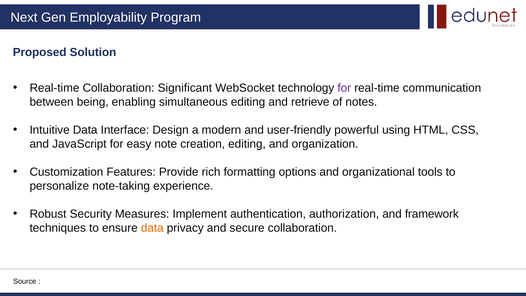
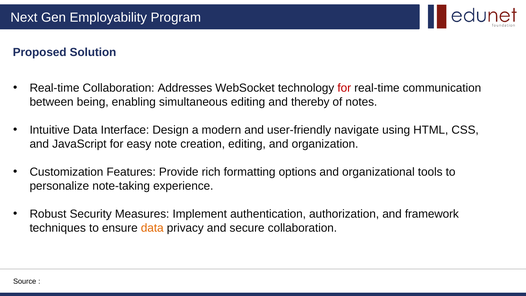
Significant: Significant -> Addresses (185, 88)
for colour: purple -> red (344, 88)
retrieve: retrieve -> thereby (310, 102)
powerful: powerful -> navigate (357, 130)
